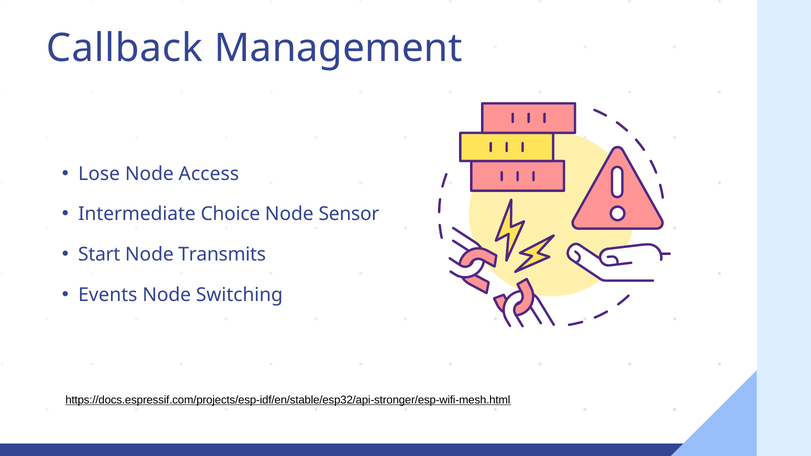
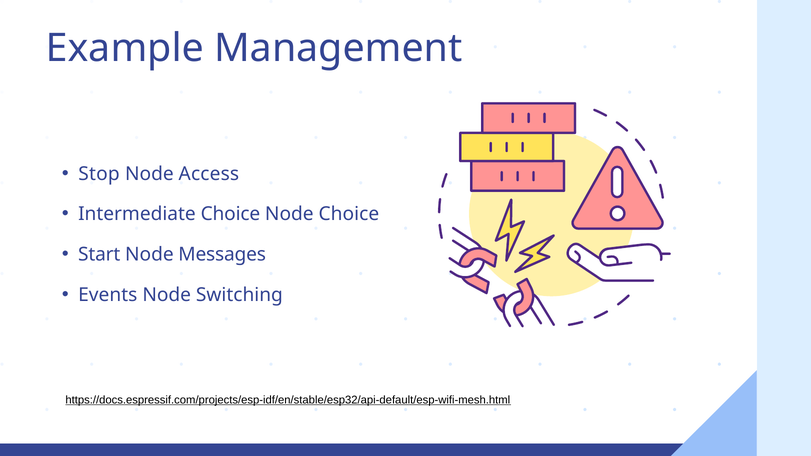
Callback: Callback -> Example (125, 48)
Lose: Lose -> Stop (99, 174)
Node Sensor: Sensor -> Choice (349, 214)
Transmits: Transmits -> Messages (222, 255)
https://docs.espressif.com/projects/esp-idf/en/stable/esp32/api-stronger/esp-wifi-mesh.html: https://docs.espressif.com/projects/esp-idf/en/stable/esp32/api-stronger/esp-wifi-mesh.html -> https://docs.espressif.com/projects/esp-idf/en/stable/esp32/api-default/esp-wifi-mesh.html (288, 400)
